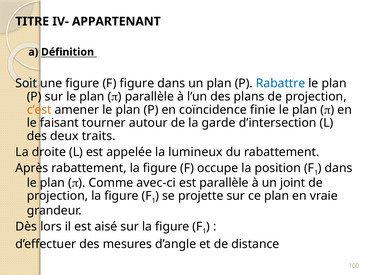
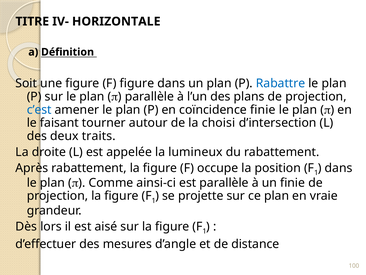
APPARTENANT: APPARTENANT -> HORIZONTALE (116, 21)
c’est colour: orange -> blue (39, 110)
garde: garde -> choisi (219, 123)
avec-ci: avec-ci -> ainsi-ci (156, 182)
un joint: joint -> finie (293, 182)
